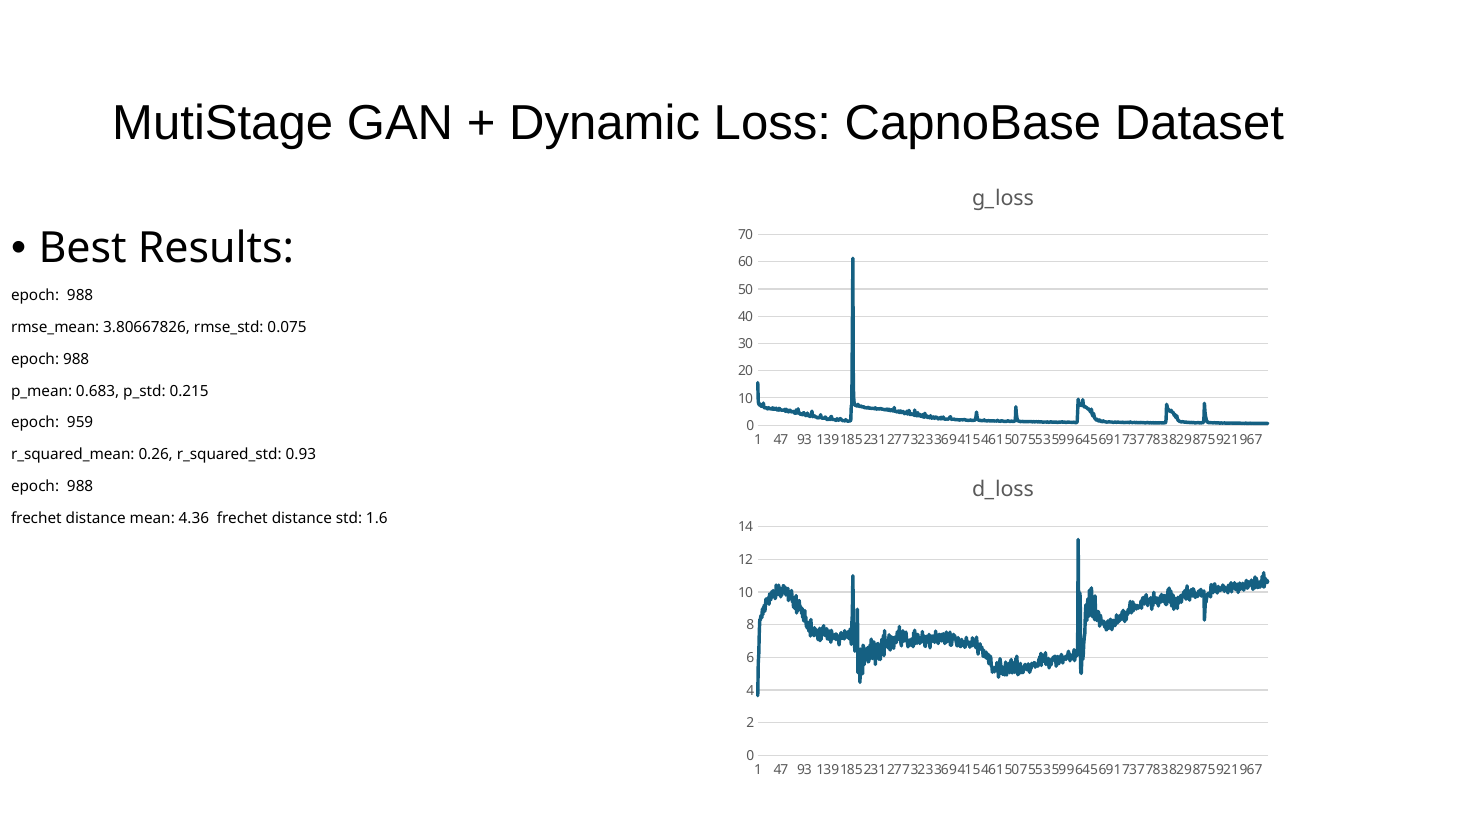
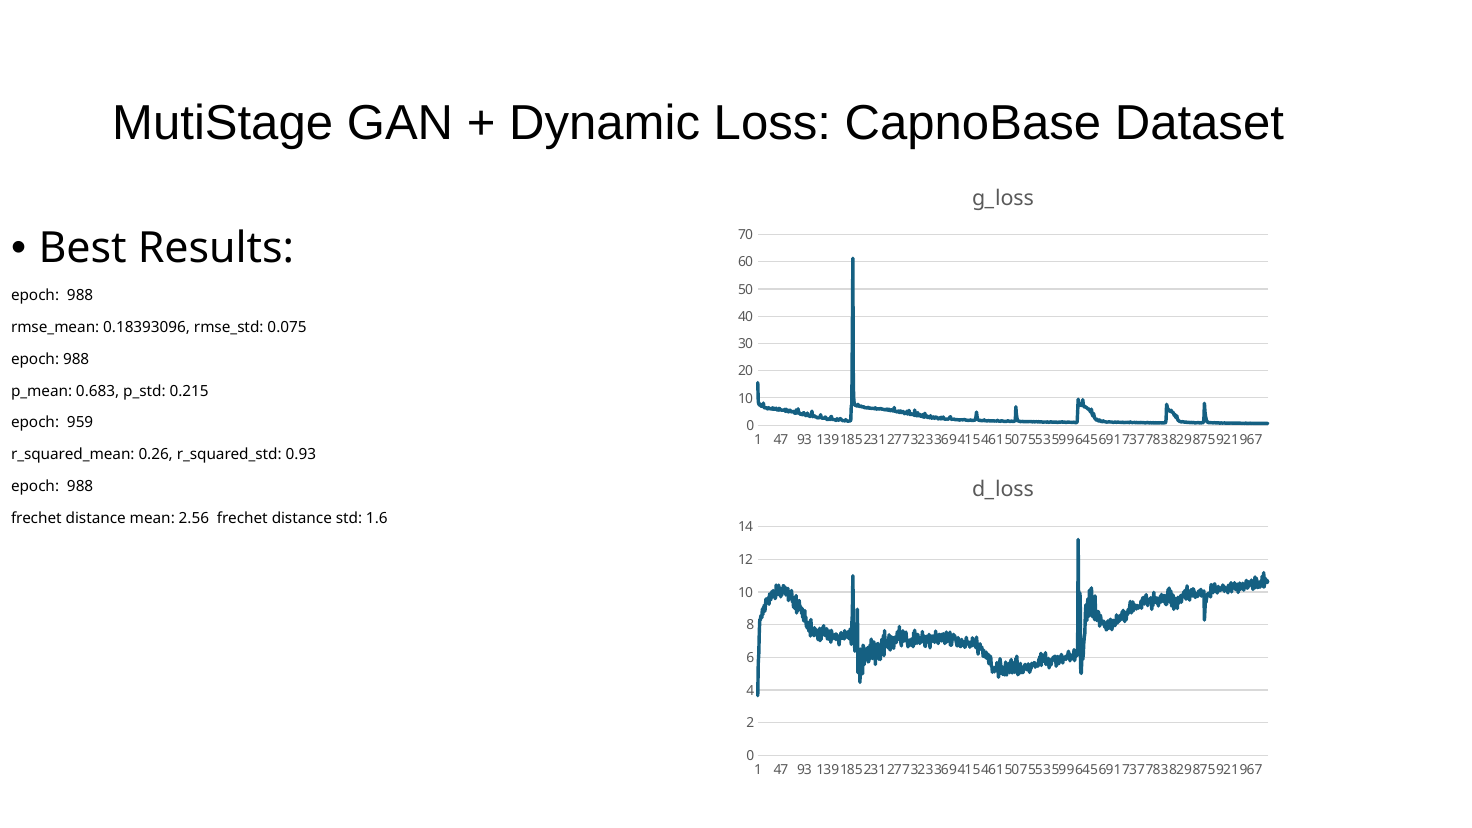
3.80667826: 3.80667826 -> 0.18393096 (147, 327)
4.36: 4.36 -> 2.56 (194, 518)
